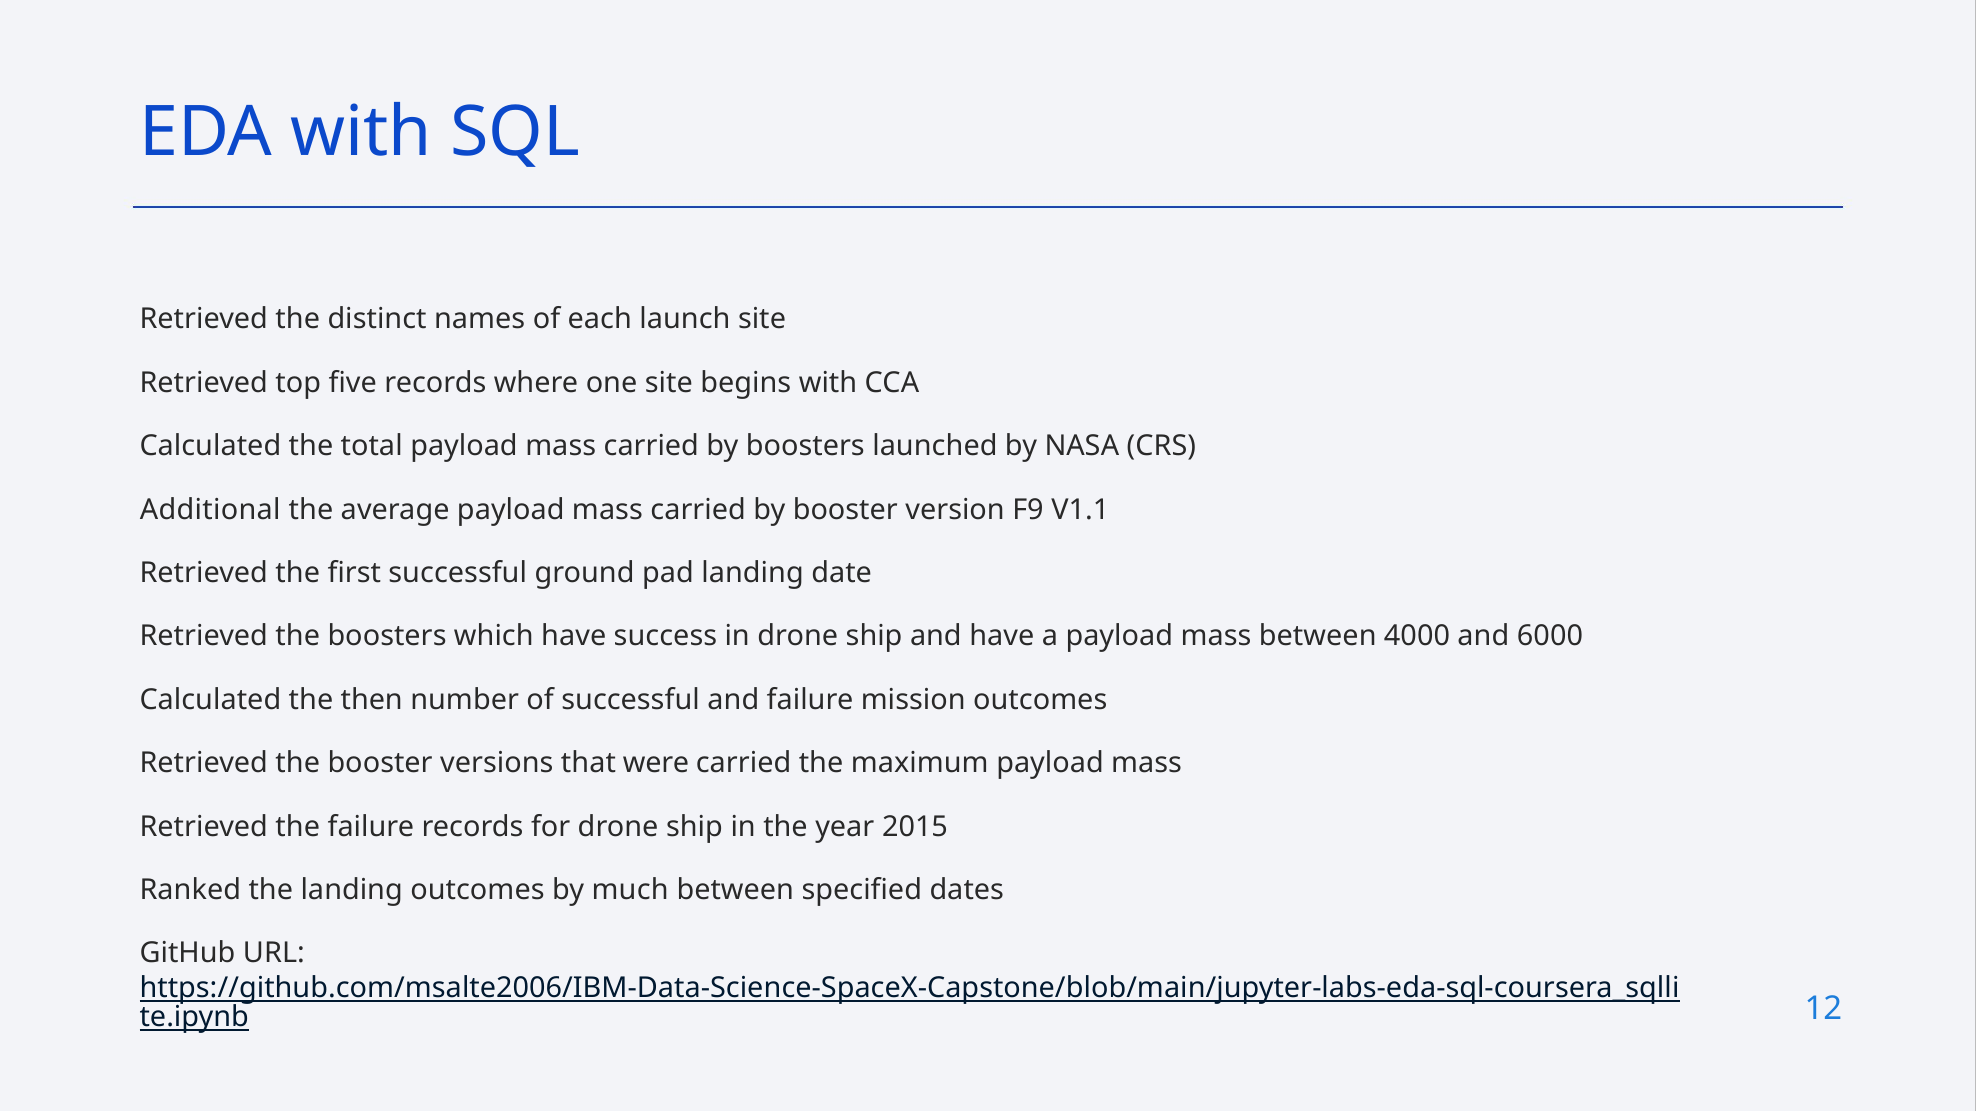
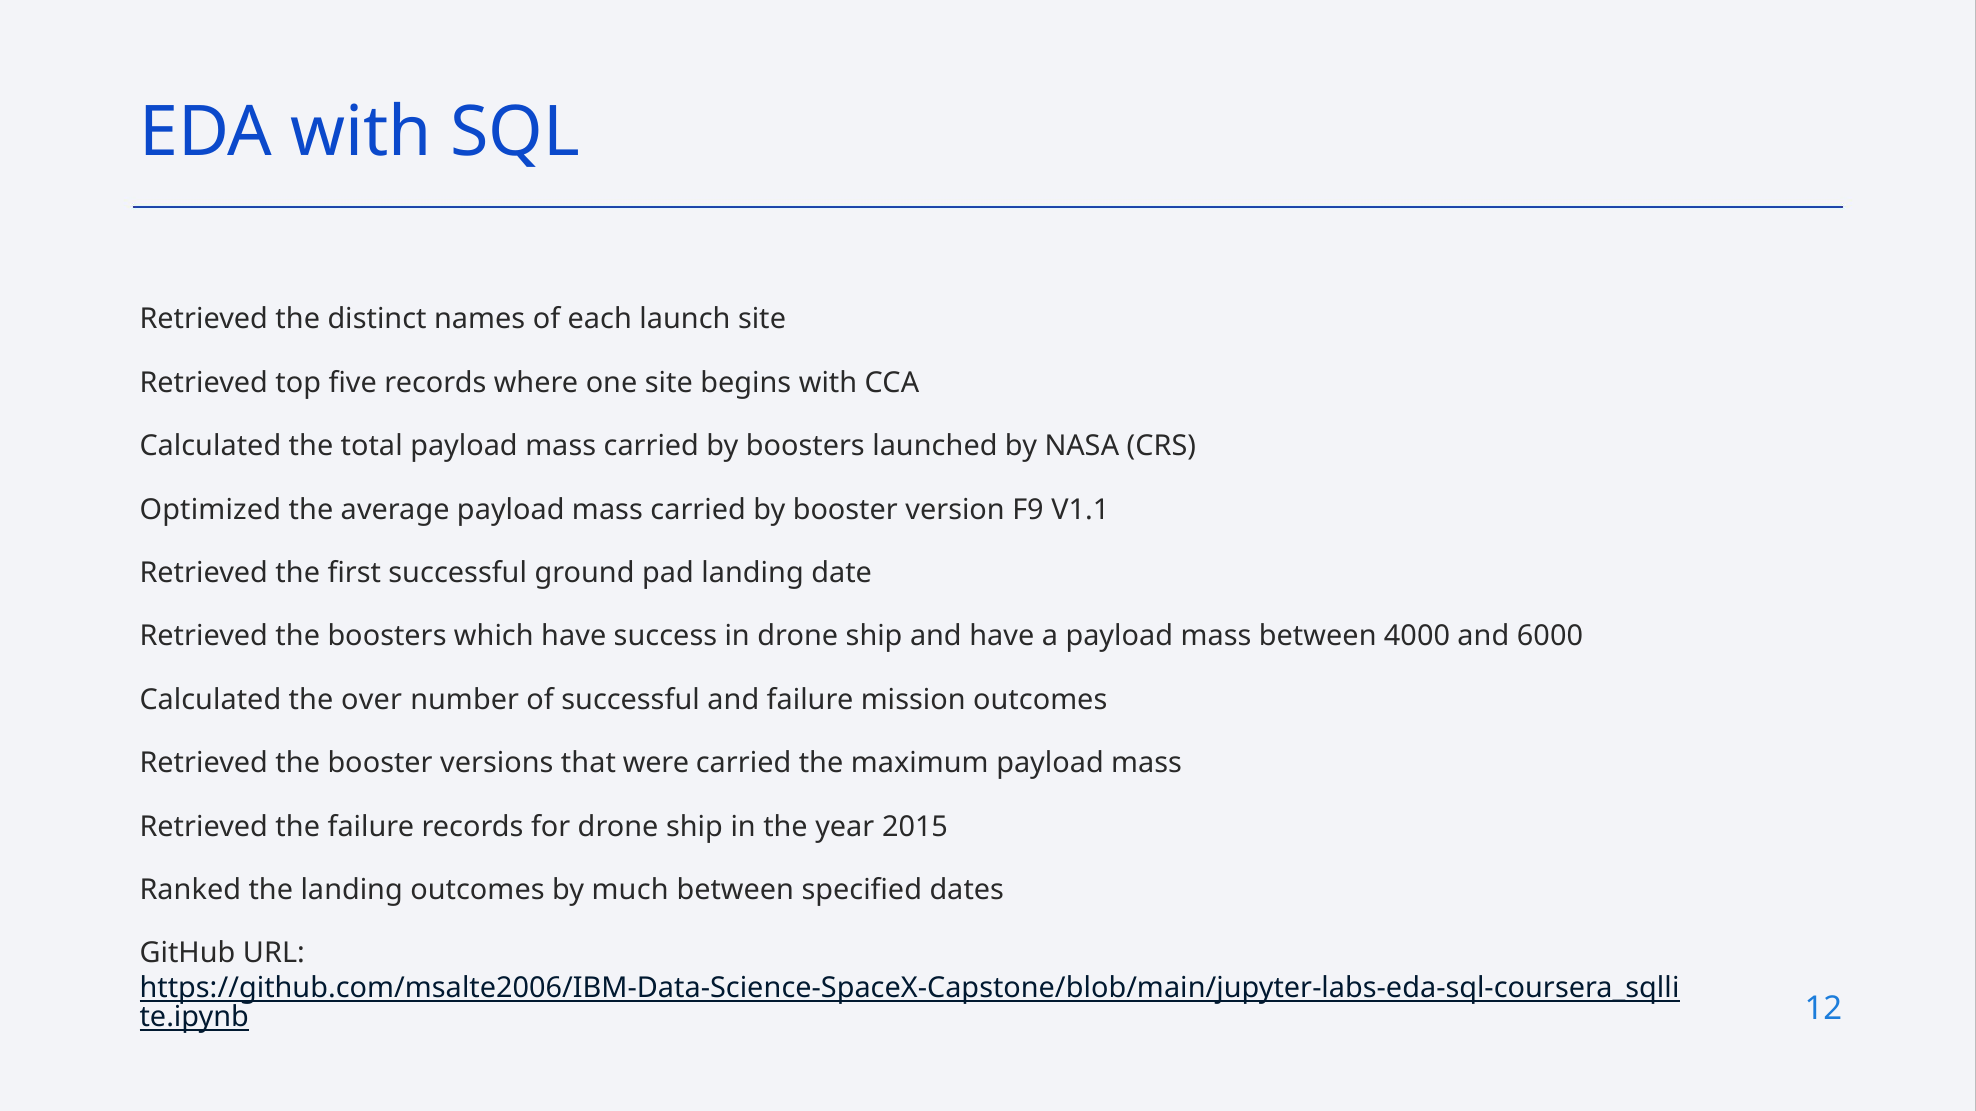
Additional: Additional -> Optimized (210, 510)
then: then -> over (372, 700)
